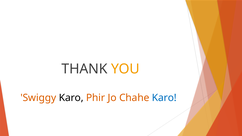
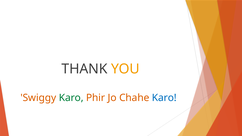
Karo colour: black -> green (71, 98)
